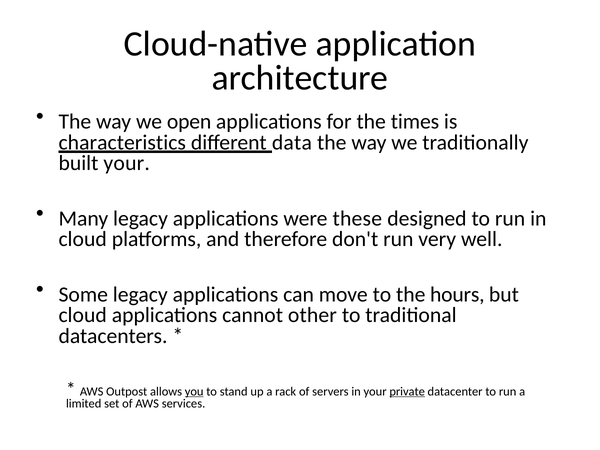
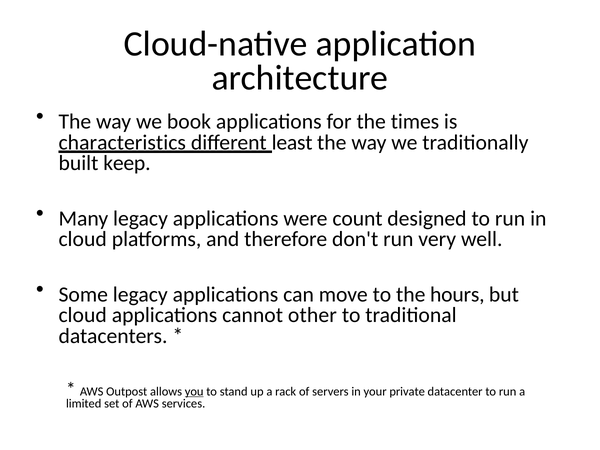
open: open -> book (189, 122)
data: data -> least (292, 142)
built your: your -> keep (127, 163)
these: these -> count (357, 218)
private underline: present -> none (407, 391)
